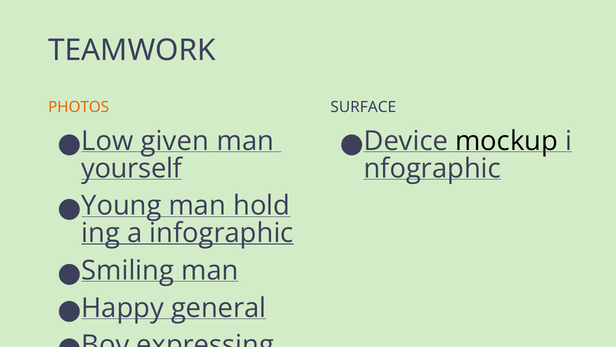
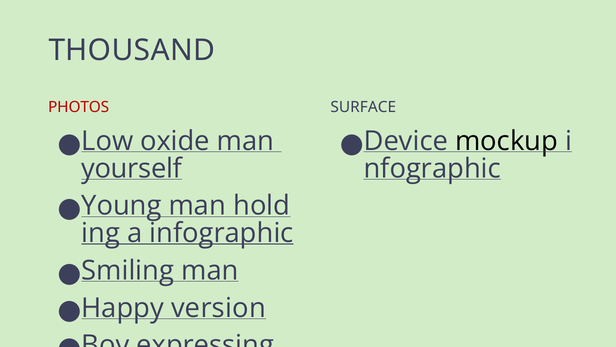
TEAMWORK: TEAMWORK -> THOUSAND (132, 50)
PHOTOS colour: orange -> red (79, 107)
given: given -> oxide (175, 141)
general: general -> version (218, 308)
